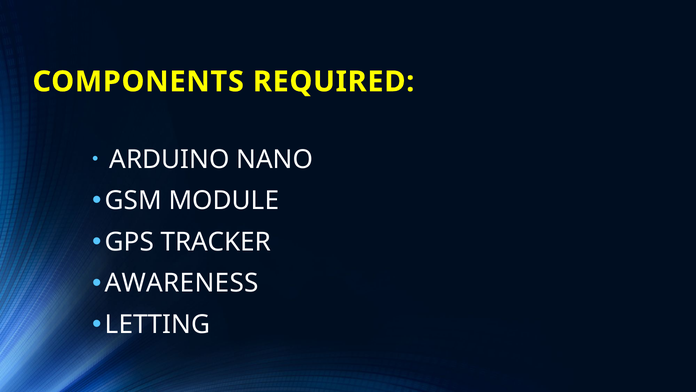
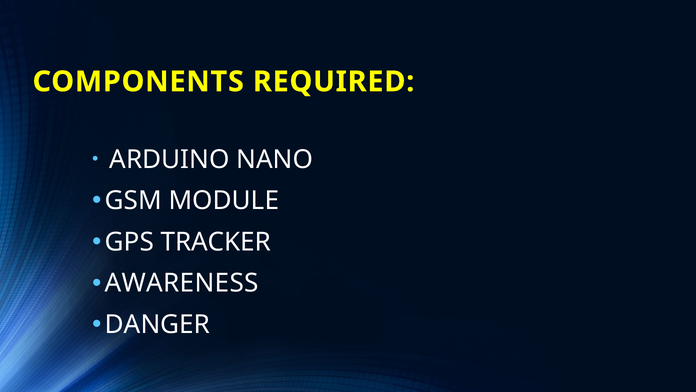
LETTING: LETTING -> DANGER (158, 324)
